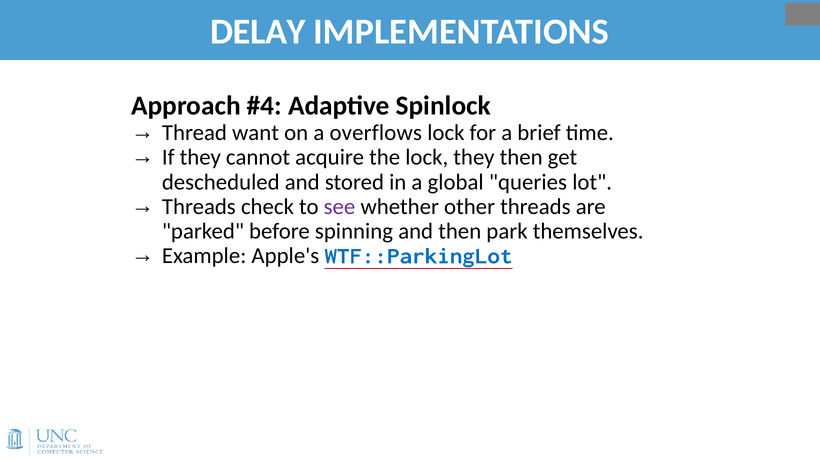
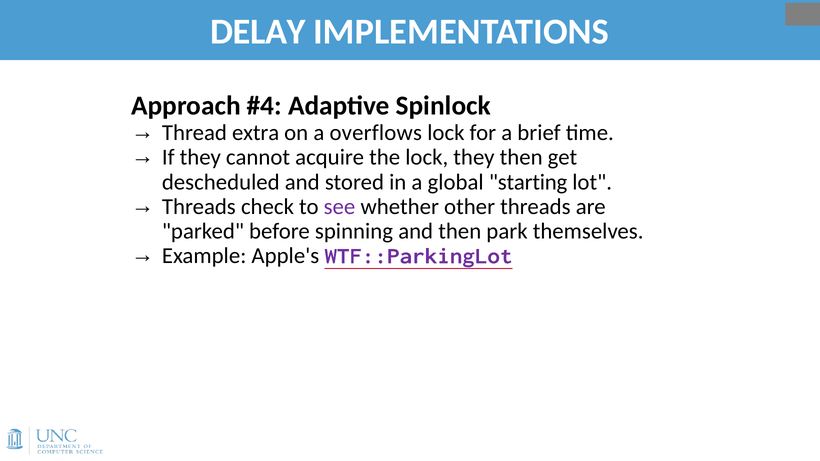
want: want -> extra (256, 133)
queries: queries -> starting (528, 182)
WTF::ParkingLot colour: blue -> purple (418, 256)
